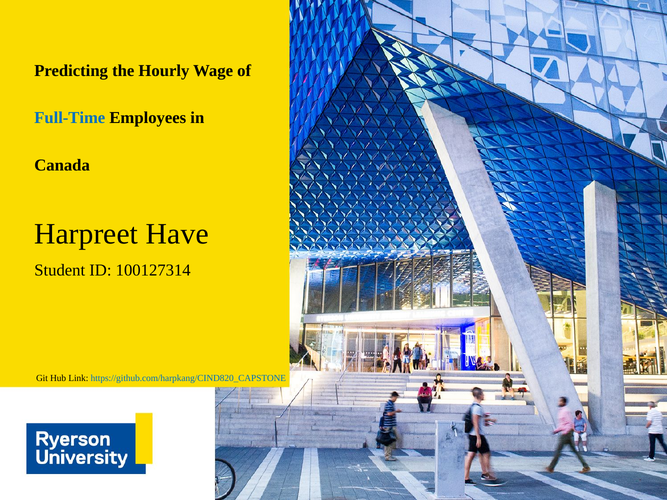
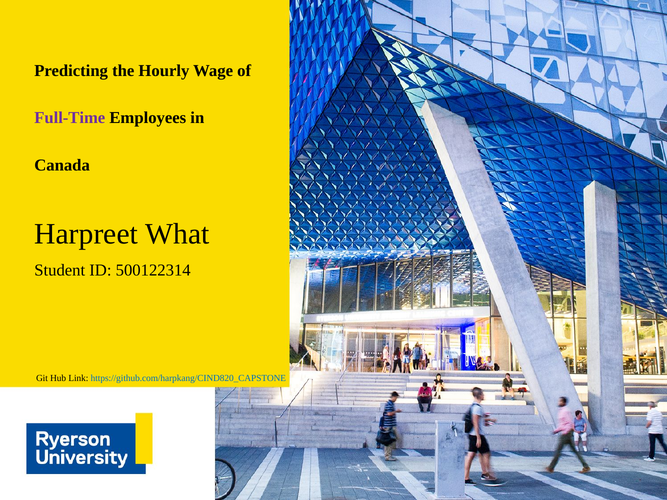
Full-Time colour: blue -> purple (70, 118)
Have: Have -> What (177, 234)
100127314: 100127314 -> 500122314 (153, 270)
